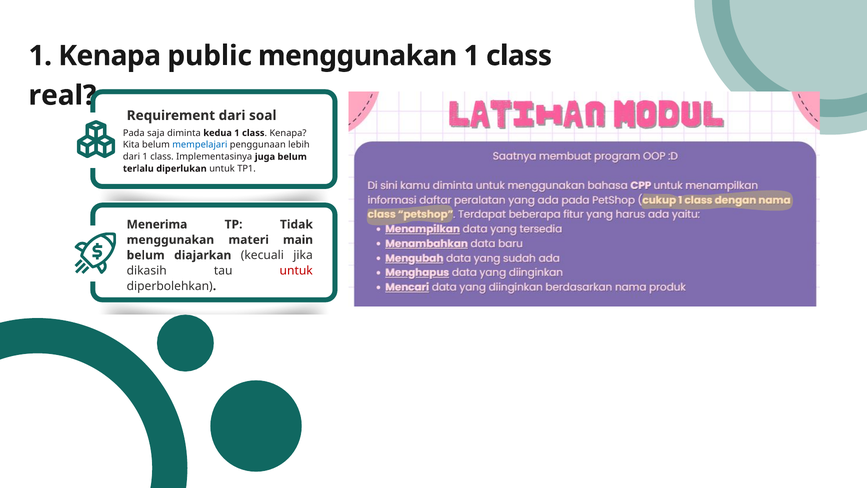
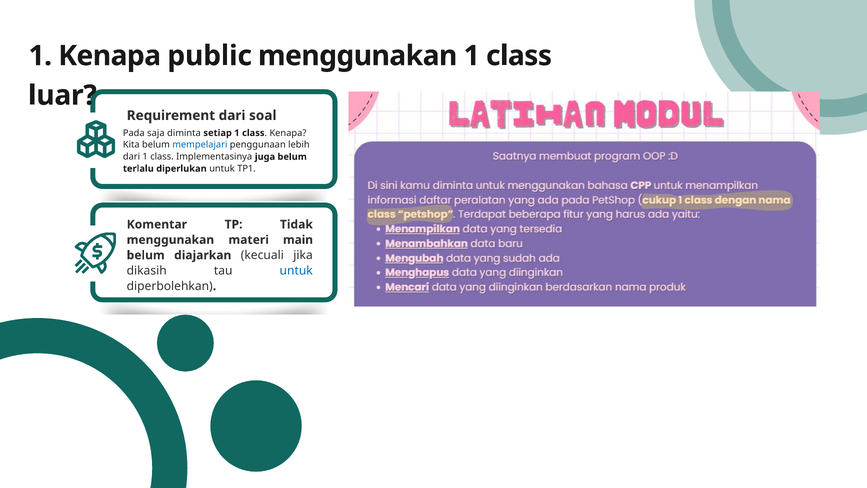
real: real -> luar (62, 95)
kedua: kedua -> setiap (218, 133)
Menerima: Menerima -> Komentar (157, 224)
untuk colour: red -> blue (296, 271)
